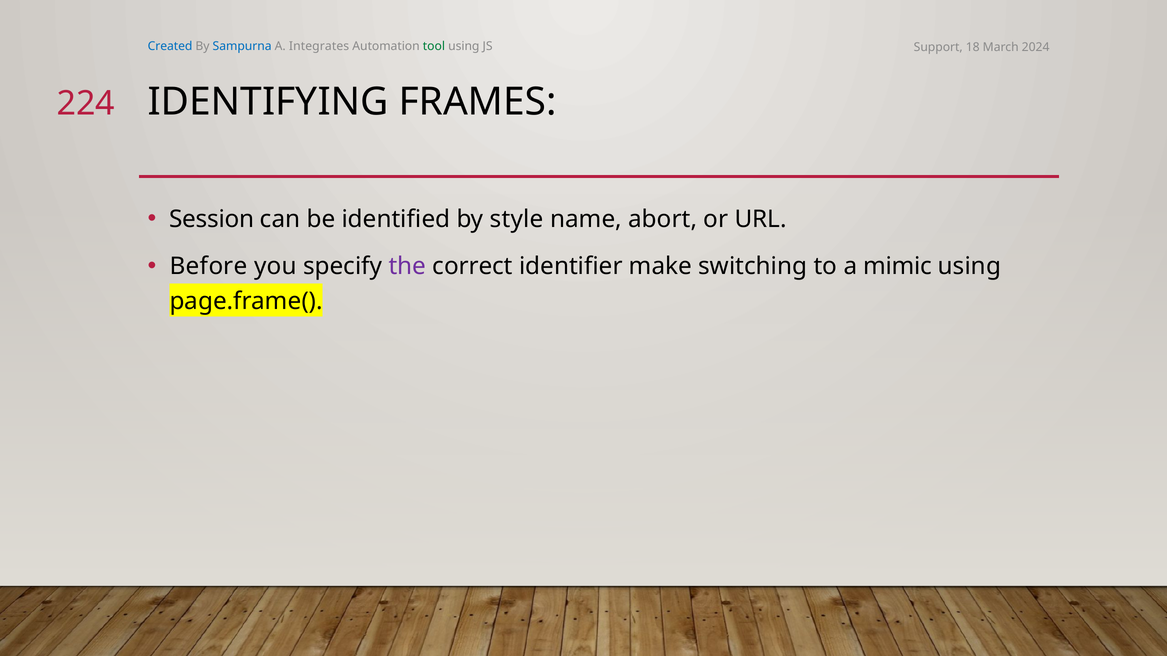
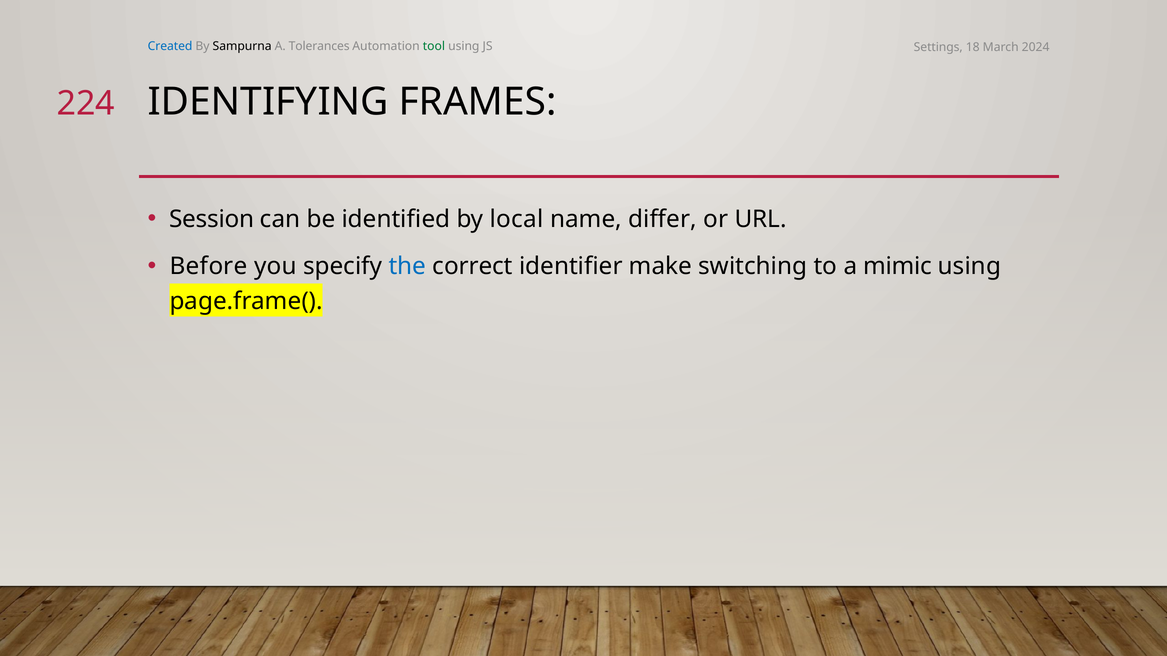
Sampurna colour: blue -> black (242, 46)
Integrates: Integrates -> Tolerances (319, 46)
Support: Support -> Settings (938, 47)
style: style -> local (517, 219)
abort: abort -> differ (663, 219)
the colour: purple -> blue (407, 267)
